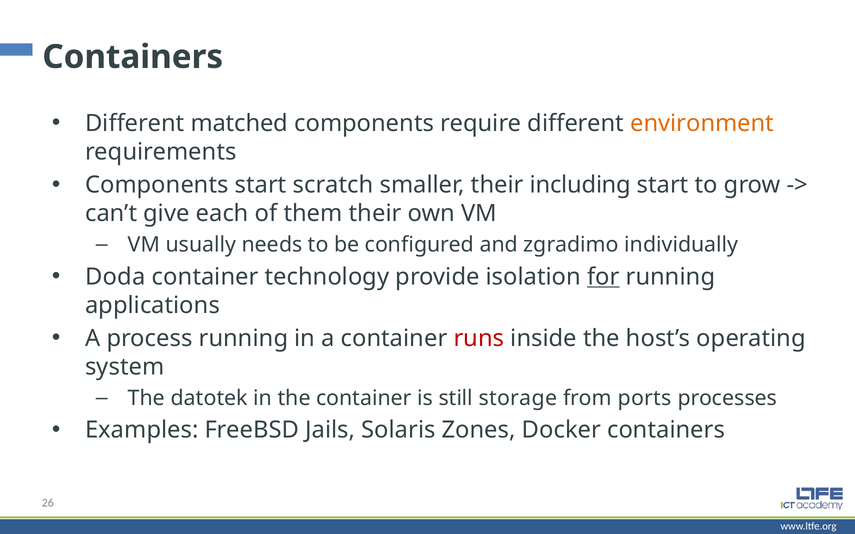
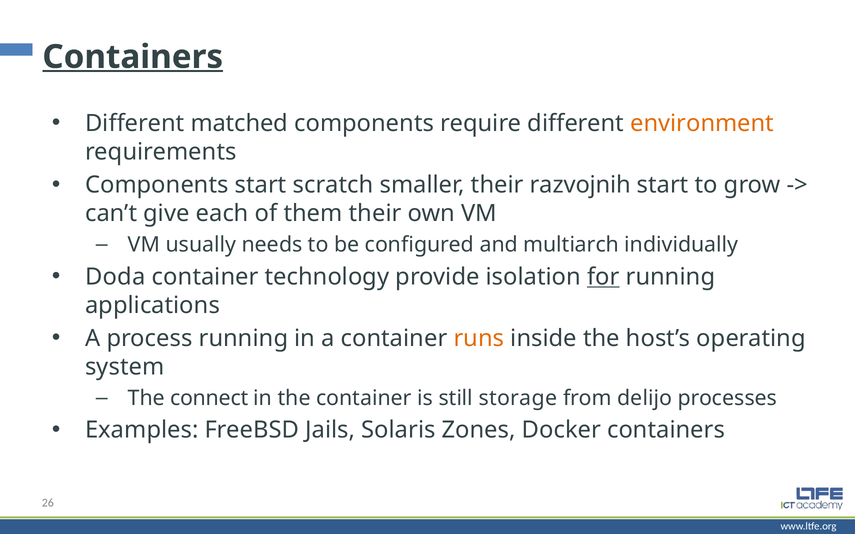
Containers underline: none -> present (133, 57)
including: including -> razvojnih (580, 185)
zgradimo: zgradimo -> multiarch (571, 245)
runs colour: red -> orange (479, 339)
datotek: datotek -> connect (209, 398)
ports: ports -> delijo (645, 398)
